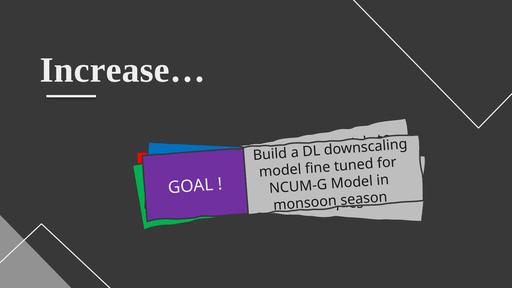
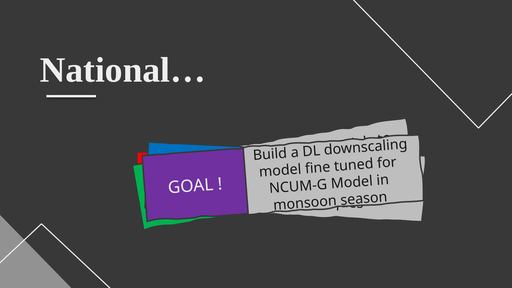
Increase…: Increase… -> National… (123, 70)
